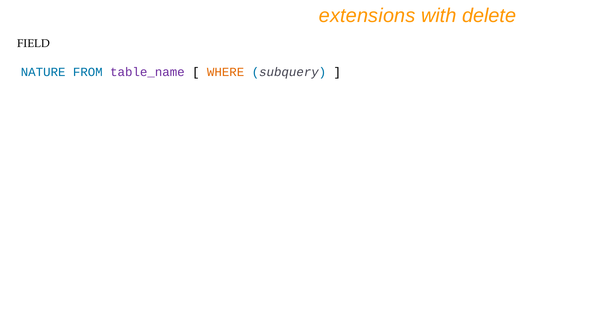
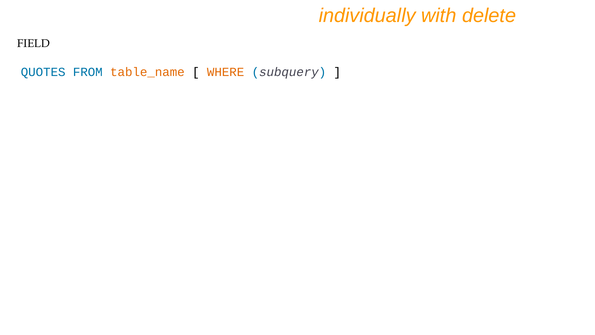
extensions: extensions -> individually (367, 15)
NATURE: NATURE -> QUOTES (43, 72)
table_name colour: purple -> orange (147, 72)
